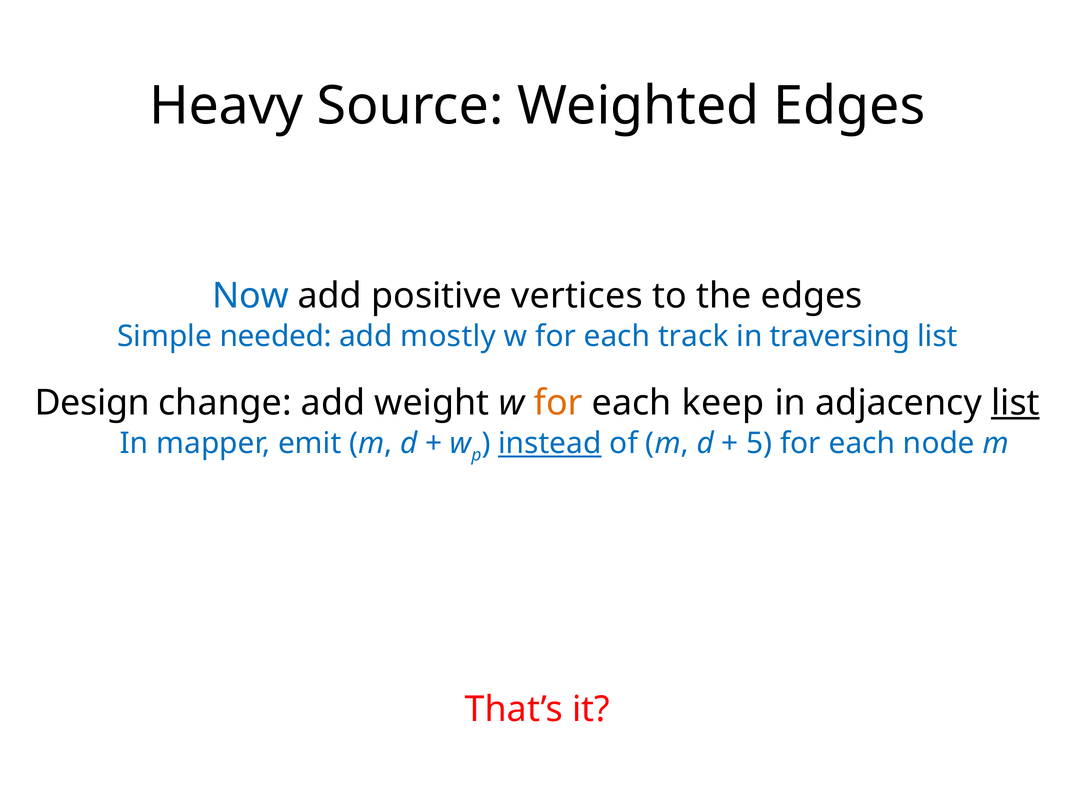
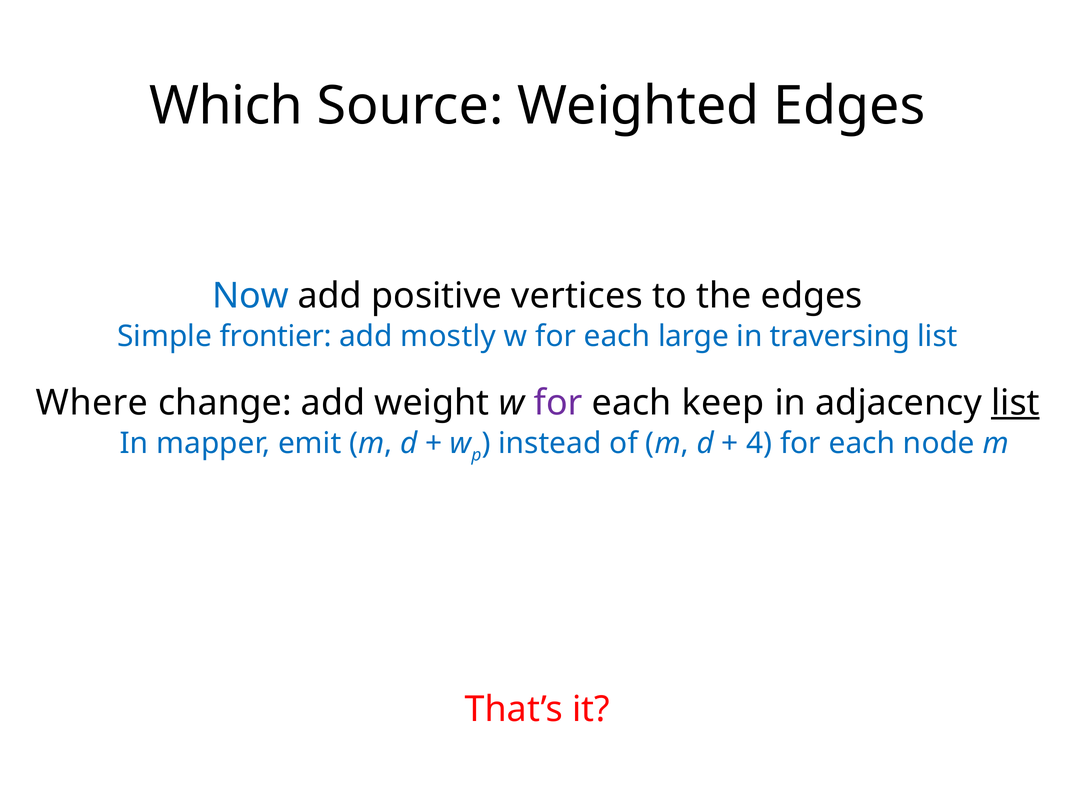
Heavy: Heavy -> Which (226, 106)
needed: needed -> frontier (276, 337)
track: track -> large (693, 337)
Design: Design -> Where (92, 403)
for colour: orange -> purple (558, 403)
instead underline: present -> none (550, 444)
5: 5 -> 4 (759, 444)
